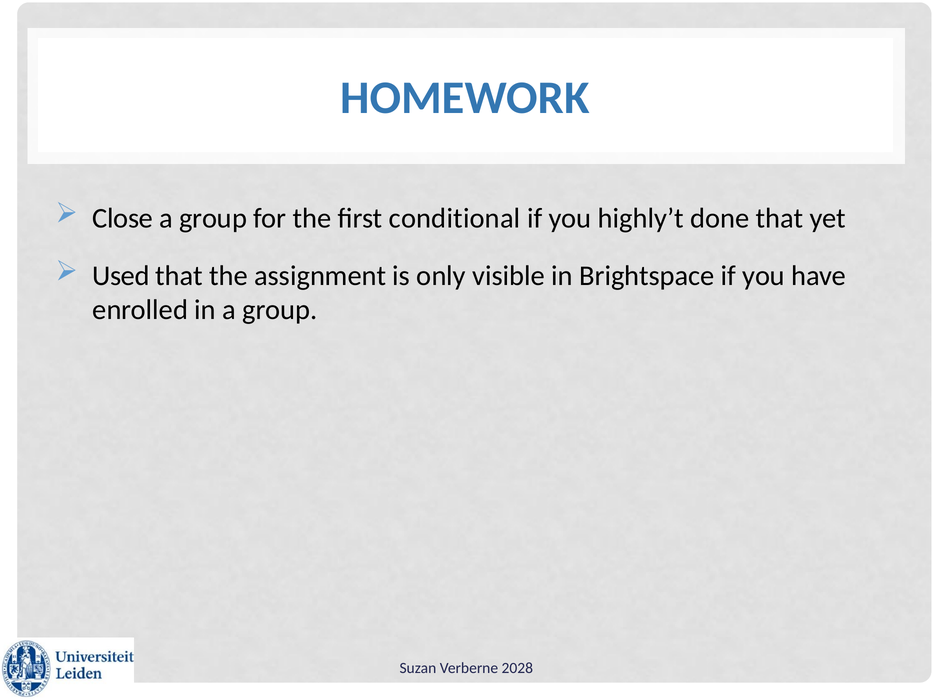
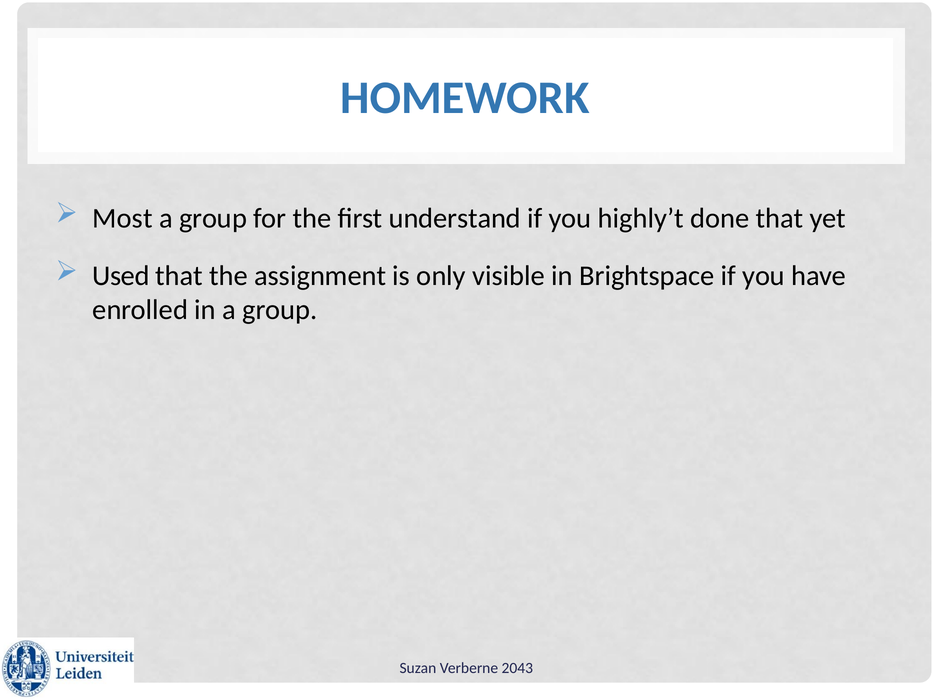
Close: Close -> Most (122, 218)
conditional: conditional -> understand (455, 218)
2028: 2028 -> 2043 (517, 668)
